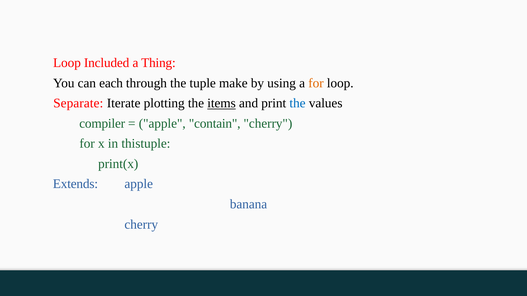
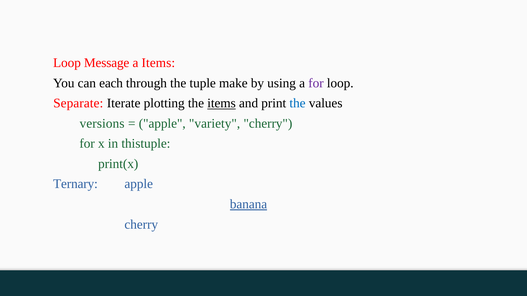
Included: Included -> Message (107, 63)
a Thing: Thing -> Items (158, 63)
for colour: orange -> purple (316, 83)
compiler: compiler -> versions (102, 124)
contain: contain -> variety (215, 124)
Extends: Extends -> Ternary (75, 184)
banana underline: none -> present (249, 204)
